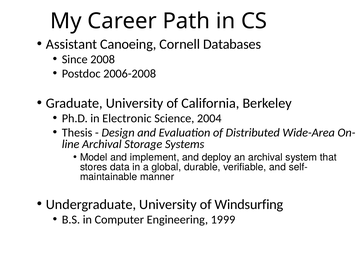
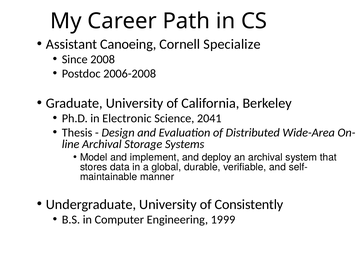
Databases: Databases -> Specialize (232, 44)
2004: 2004 -> 2041 (209, 119)
Windsurfing: Windsurfing -> Consistently (249, 205)
